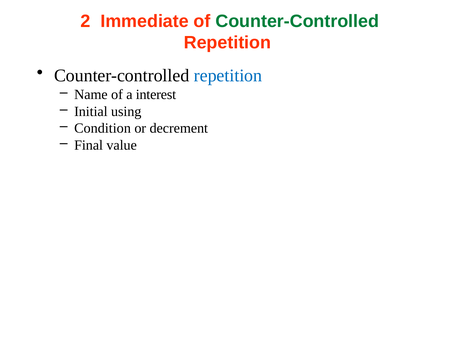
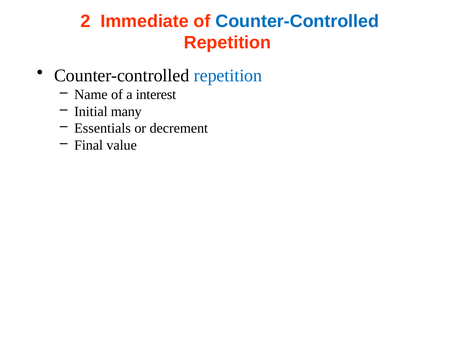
Counter-Controlled colour: green -> blue (297, 21)
using: using -> many (126, 111)
Condition: Condition -> Essentials (103, 128)
